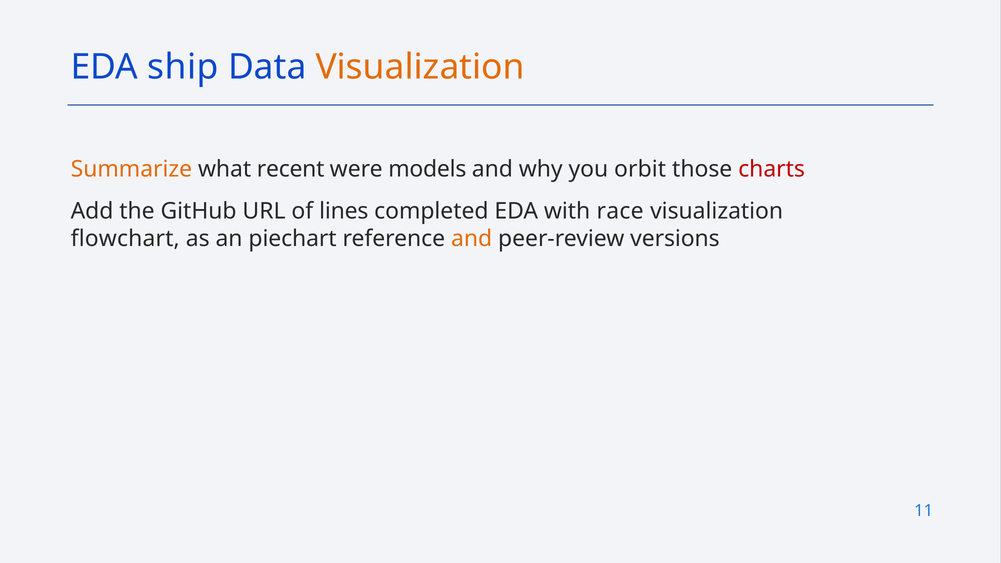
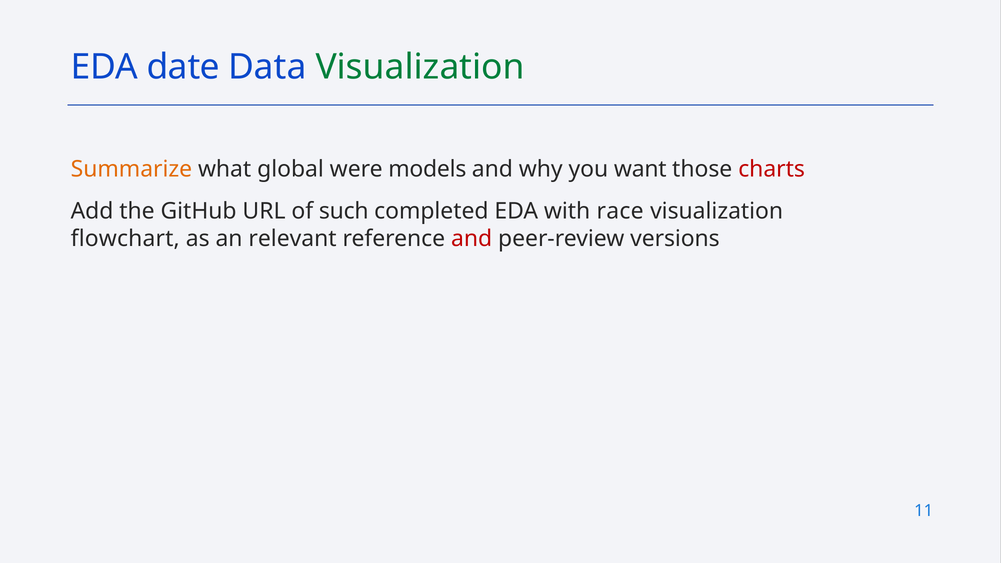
ship: ship -> date (183, 67)
Visualization colour: orange -> green (420, 67)
recent: recent -> global (291, 169)
orbit: orbit -> want (640, 169)
lines: lines -> such (344, 211)
piechart: piechart -> relevant (293, 239)
and colour: orange -> red (472, 239)
